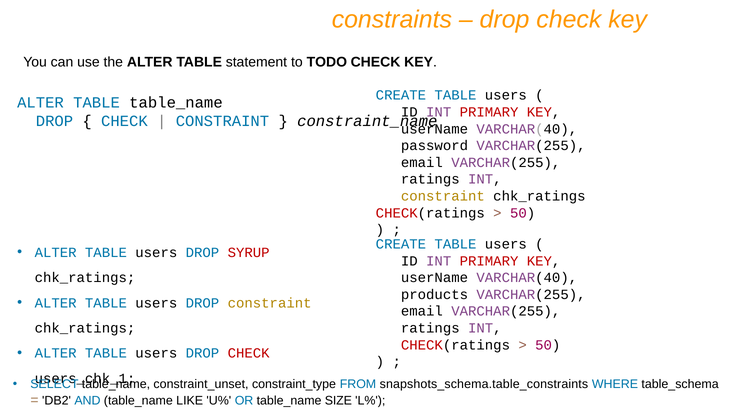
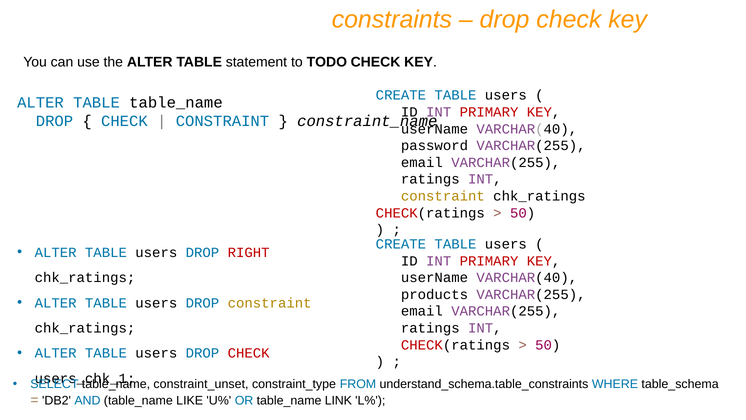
SYRUP: SYRUP -> RIGHT (249, 252)
snapshots_schema.table_constraints: snapshots_schema.table_constraints -> understand_schema.table_constraints (484, 384)
SIZE: SIZE -> LINK (338, 400)
